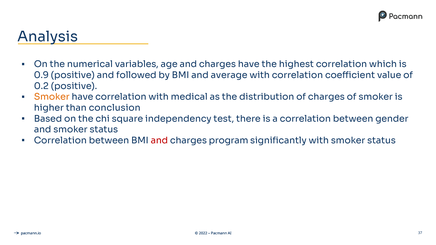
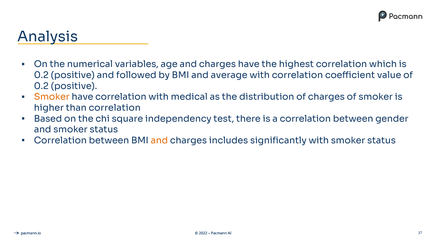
0.9: 0.9 -> 0.2 (41, 75)
than conclusion: conclusion -> correlation (115, 108)
and colour: red -> orange (159, 141)
program: program -> includes (229, 141)
